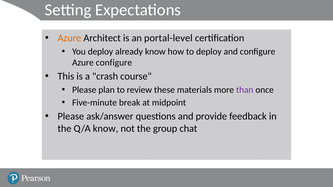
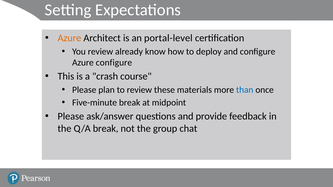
You deploy: deploy -> review (100, 52)
than colour: purple -> blue (245, 90)
Q/A know: know -> break (106, 129)
